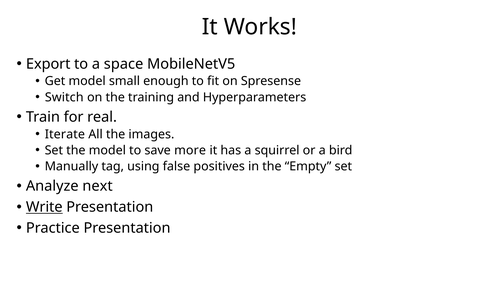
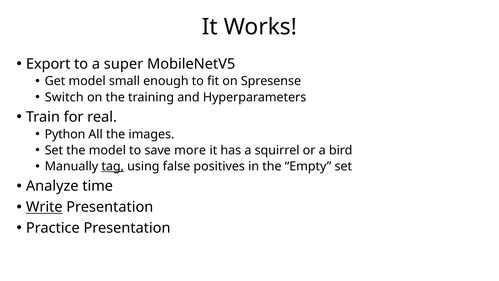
space: space -> super (124, 64)
Iterate: Iterate -> Python (65, 134)
tag underline: none -> present (113, 166)
next: next -> time (98, 186)
